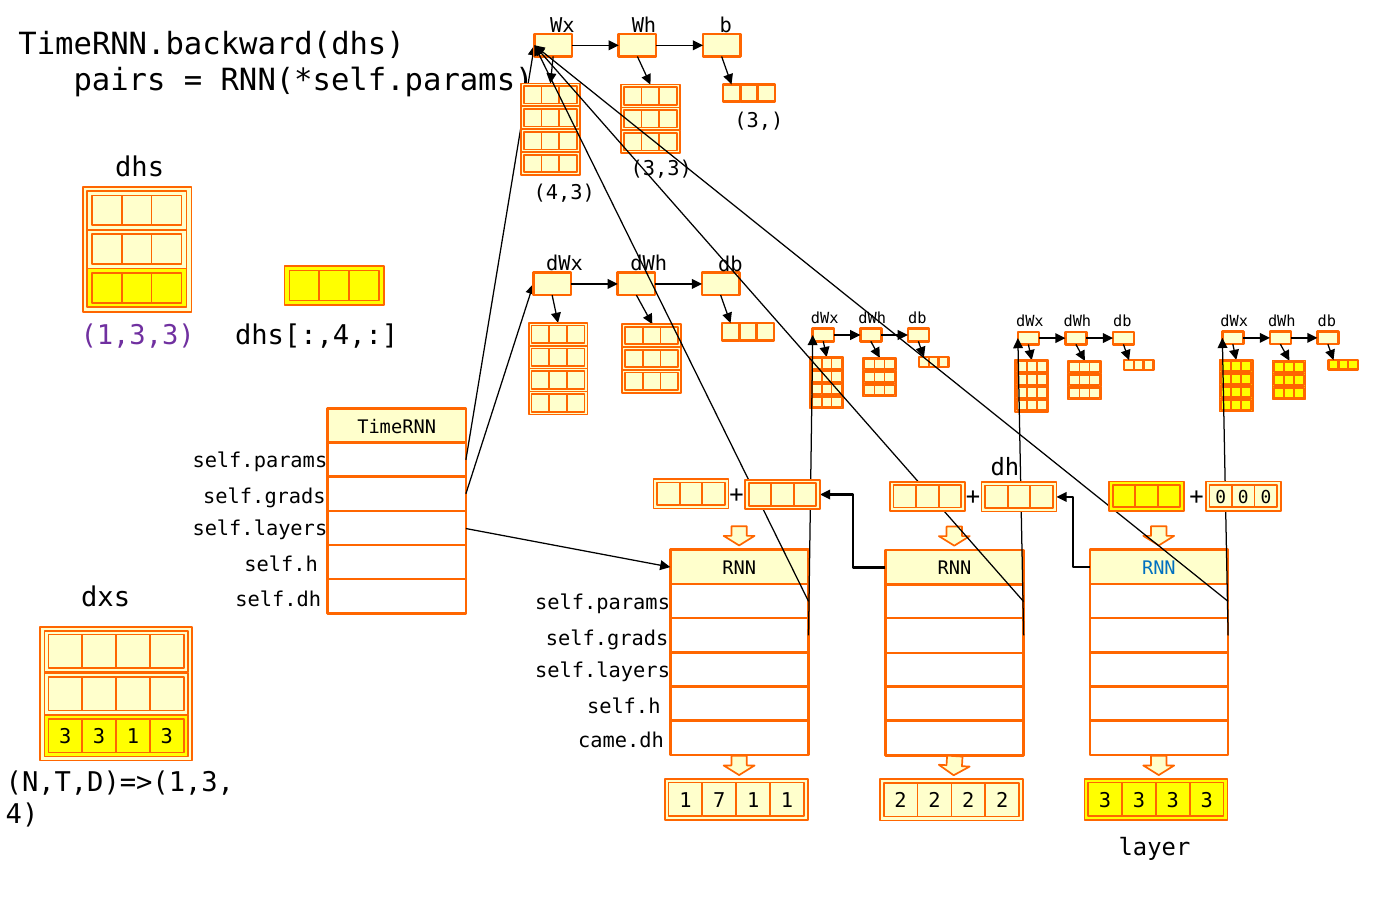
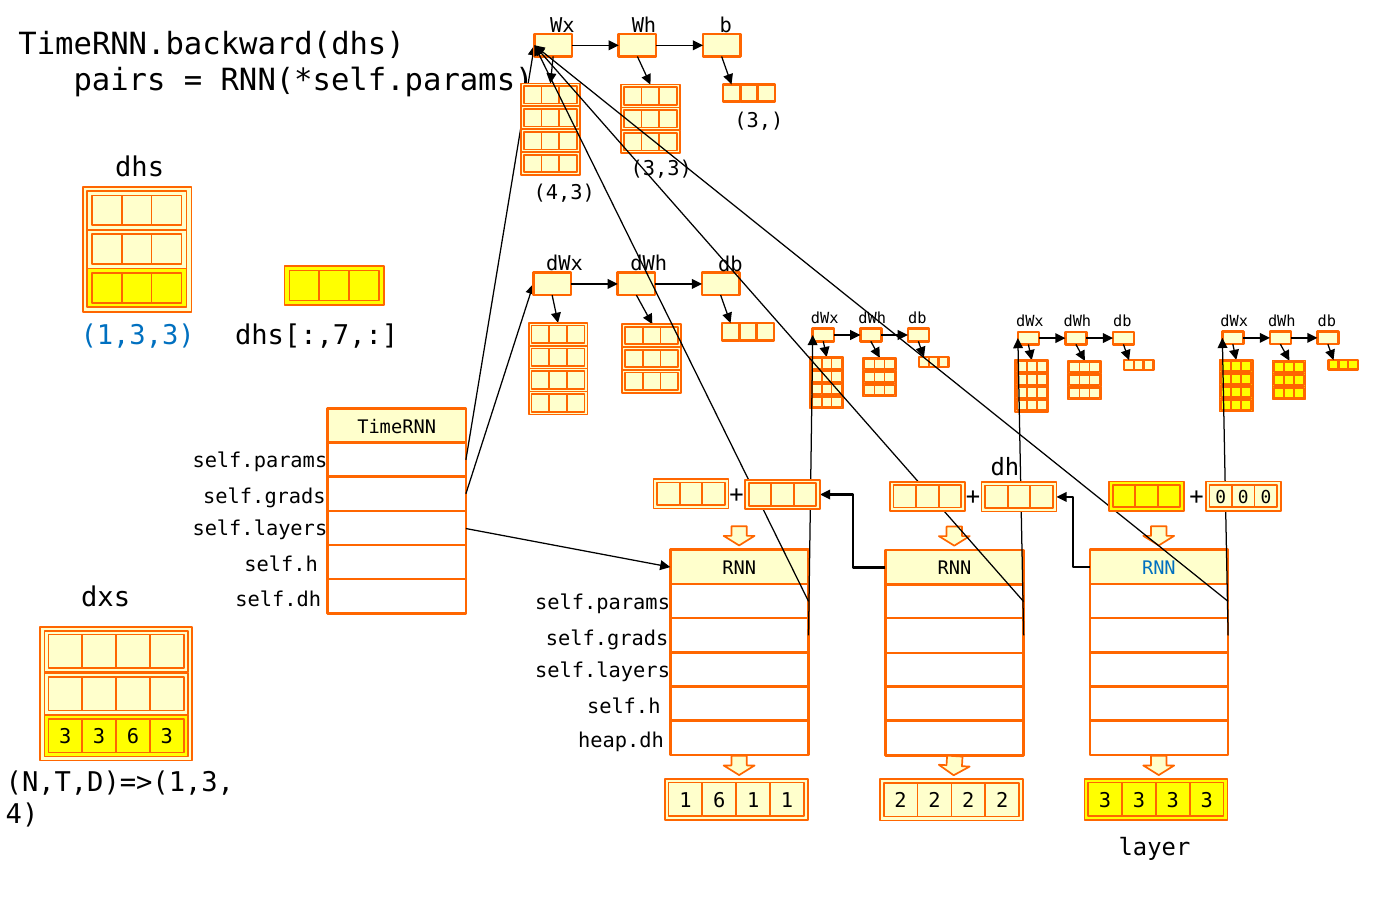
1,3,3 colour: purple -> blue (138, 335)
dhs[:,4: dhs[:,4 -> dhs[:,7 (317, 335)
3 1: 1 -> 6 (133, 737)
came.dh: came.dh -> heap.dh (621, 741)
1 7: 7 -> 6 (719, 801)
